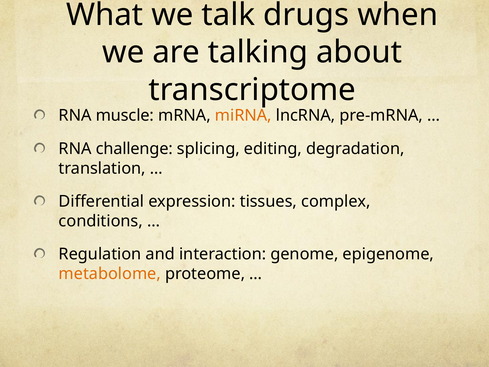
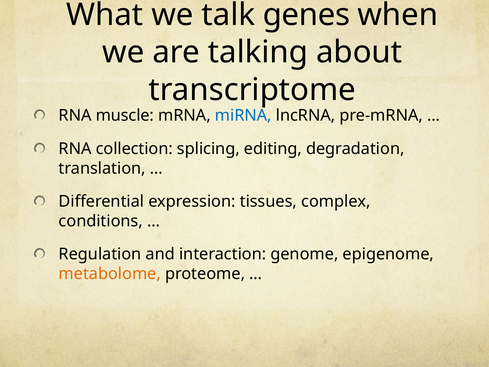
drugs: drugs -> genes (306, 15)
miRNA colour: orange -> blue (243, 116)
challenge: challenge -> collection (134, 149)
